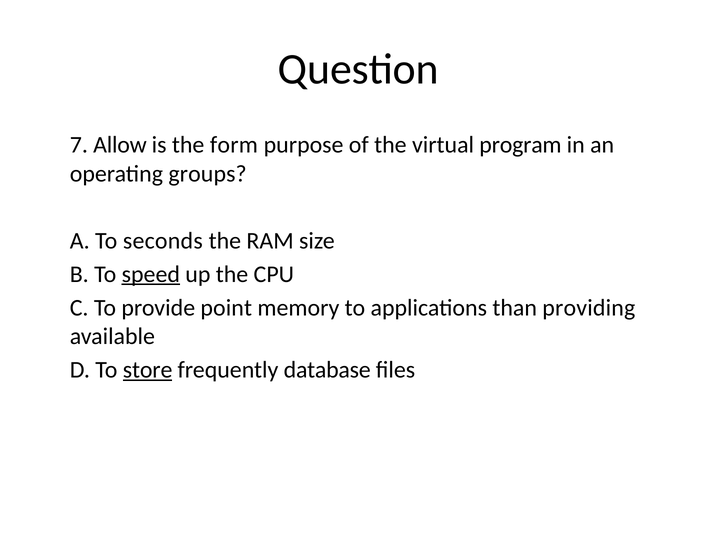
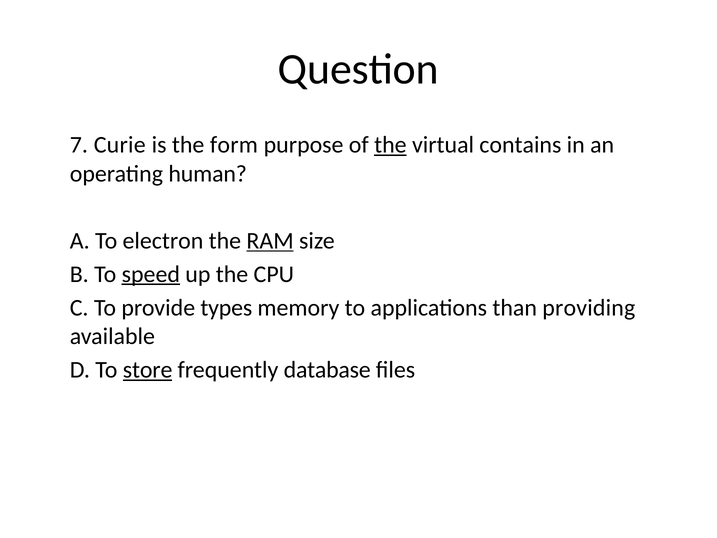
Allow: Allow -> Curie (120, 145)
the underline: none -> present (390, 145)
program: program -> contains (520, 145)
groups: groups -> human (208, 174)
seconds: seconds -> electron (163, 241)
RAM underline: none -> present (270, 241)
point: point -> types (226, 308)
